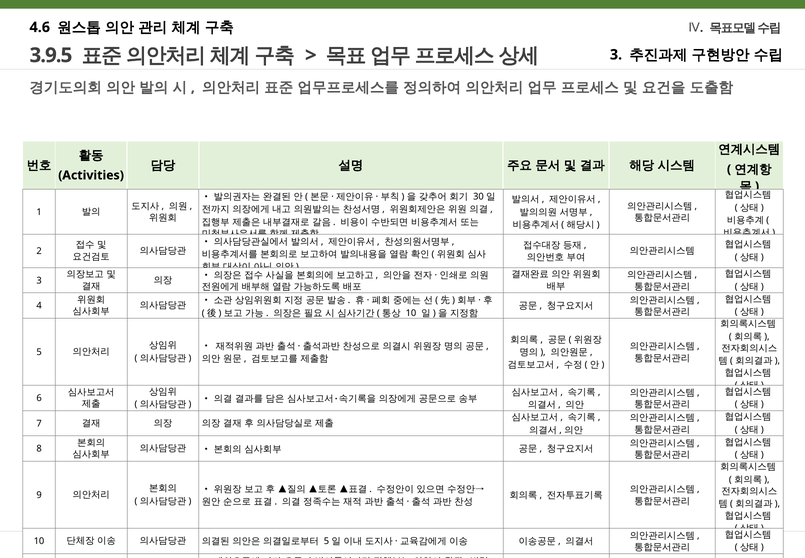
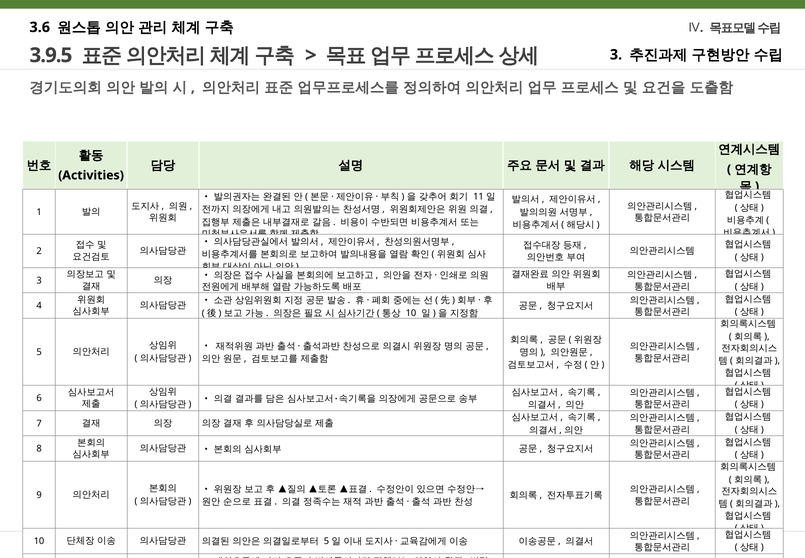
4.6: 4.6 -> 3.6 (40, 27)
30: 30 -> 11 (478, 197)
